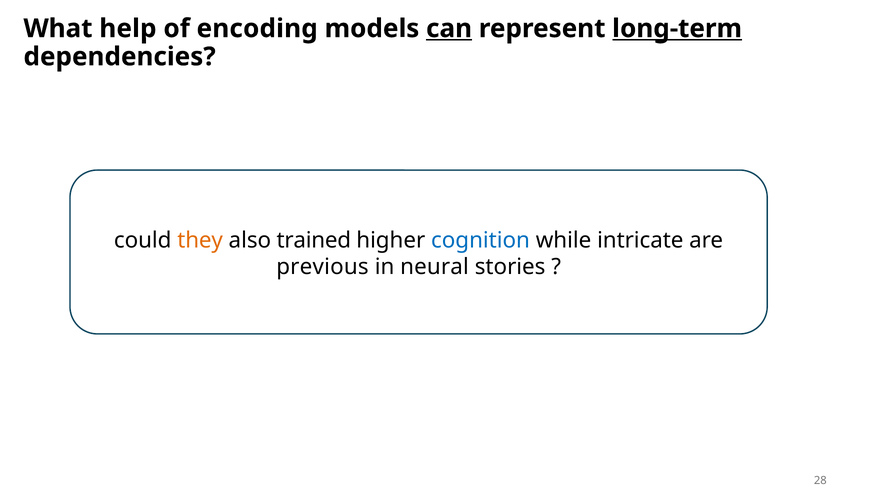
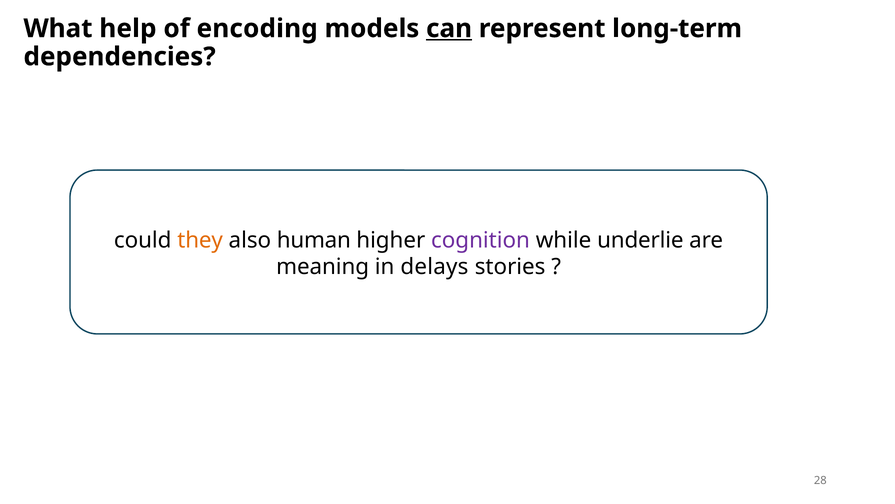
long-term underline: present -> none (677, 28)
trained: trained -> human (314, 240)
cognition colour: blue -> purple (481, 240)
intricate: intricate -> underlie (640, 240)
previous: previous -> meaning (323, 267)
neural: neural -> delays (434, 267)
